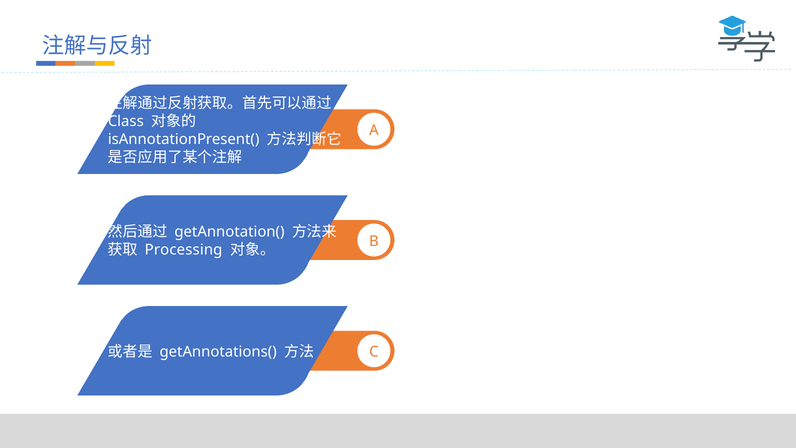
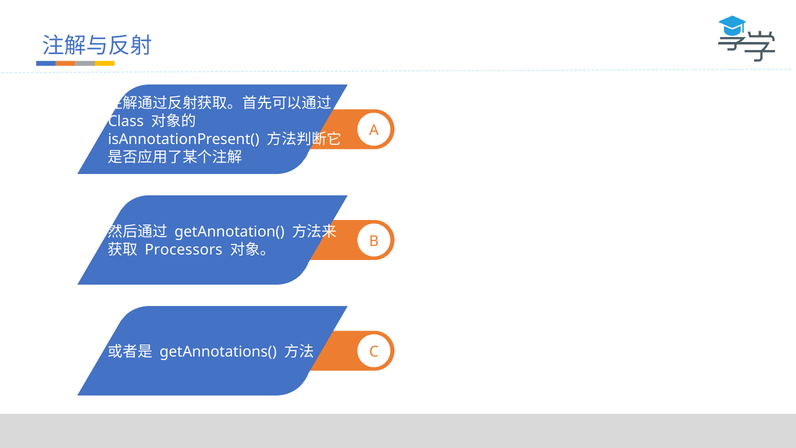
Processing: Processing -> Processors (184, 250)
